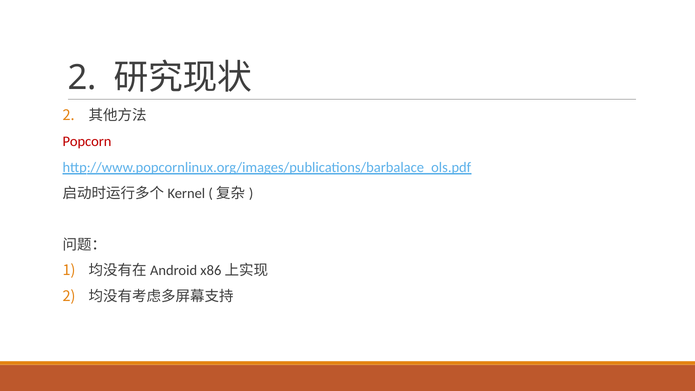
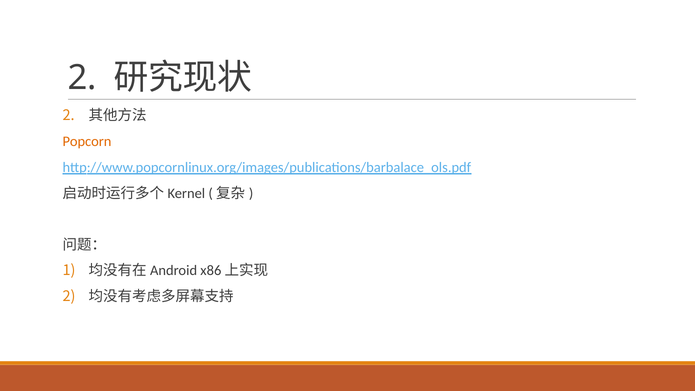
Popcorn colour: red -> orange (87, 141)
